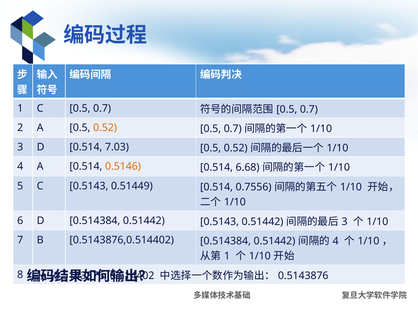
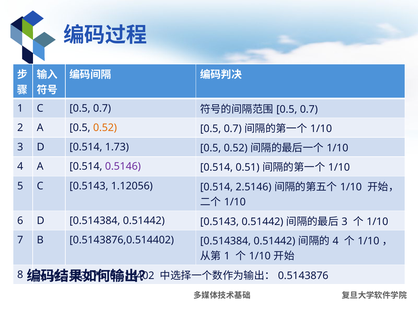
7.03: 7.03 -> 1.73 (117, 147)
0.5146 colour: orange -> purple (123, 166)
6.68: 6.68 -> 0.51 (248, 167)
0.51449: 0.51449 -> 1.12056 (132, 186)
0.7556: 0.7556 -> 2.5146 (254, 187)
